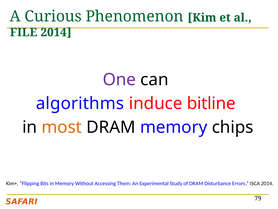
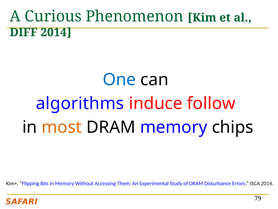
FILE: FILE -> DIFF (24, 32)
One colour: purple -> blue (119, 79)
bitline: bitline -> follow (211, 103)
